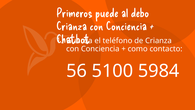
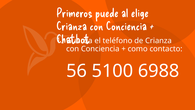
debo: debo -> elige (140, 13)
5984: 5984 -> 6988 (159, 71)
